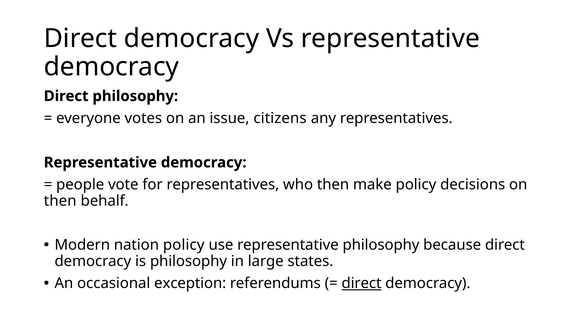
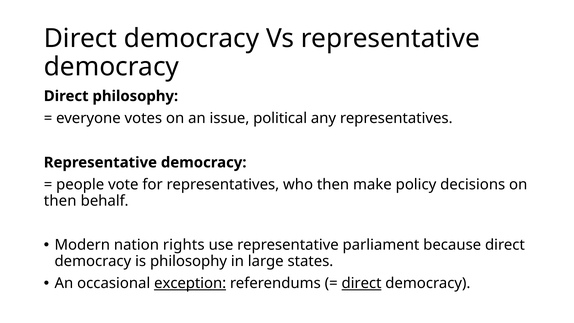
citizens: citizens -> political (280, 118)
nation policy: policy -> rights (184, 245)
representative philosophy: philosophy -> parliament (381, 245)
exception underline: none -> present (190, 283)
